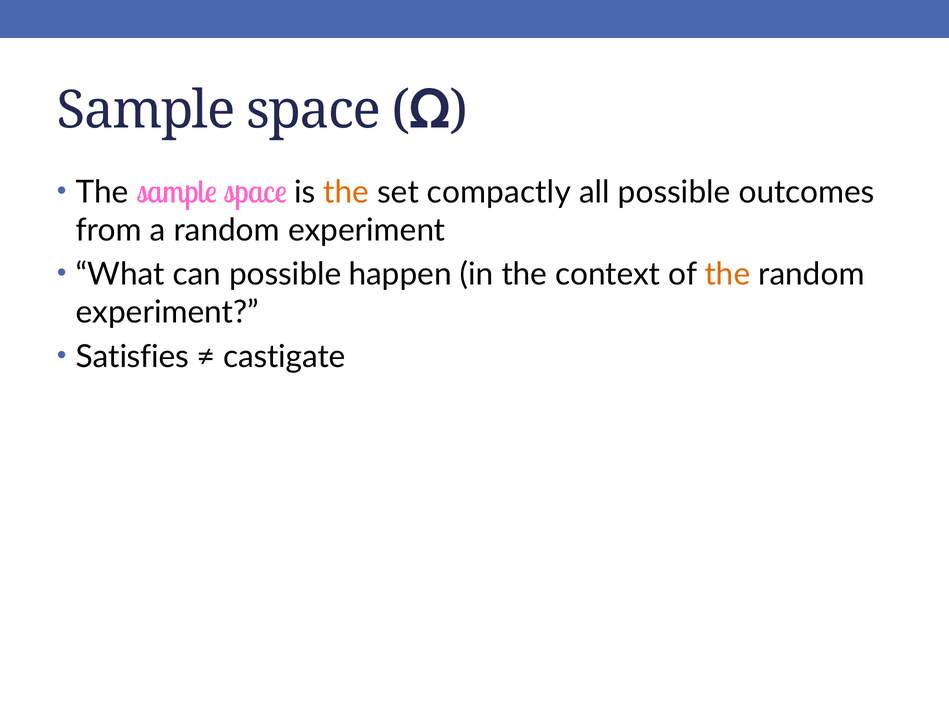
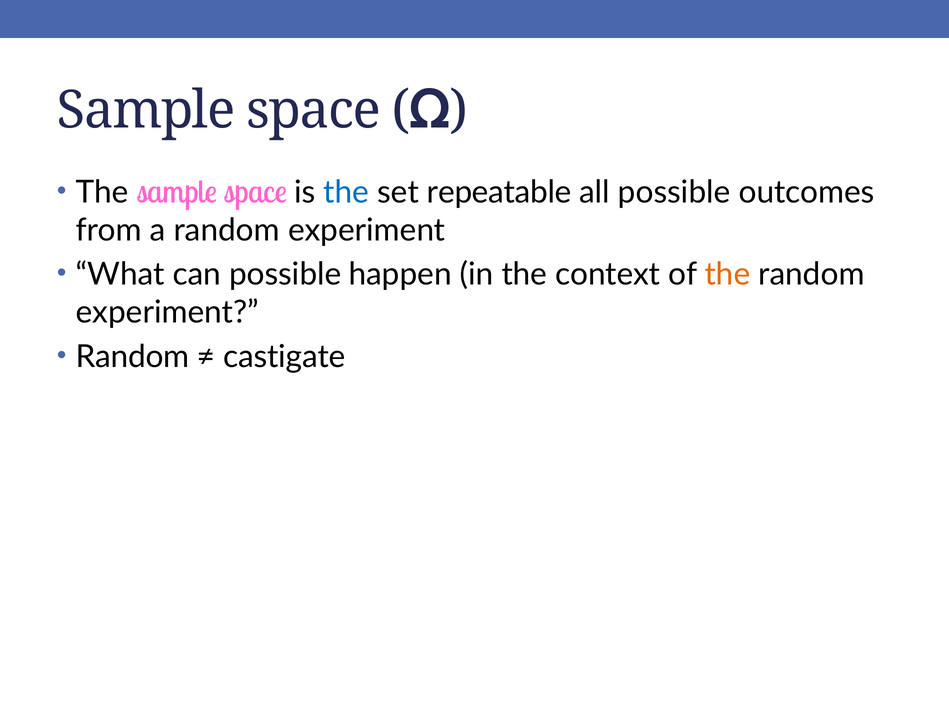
the colour: orange -> blue (346, 192)
compactly: compactly -> repeatable (499, 192)
Satisfies: Satisfies -> Random (133, 356)
